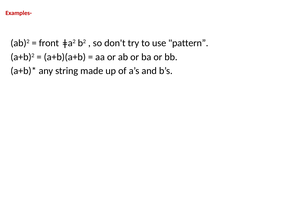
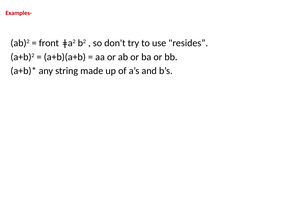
pattern: pattern -> resides (188, 43)
